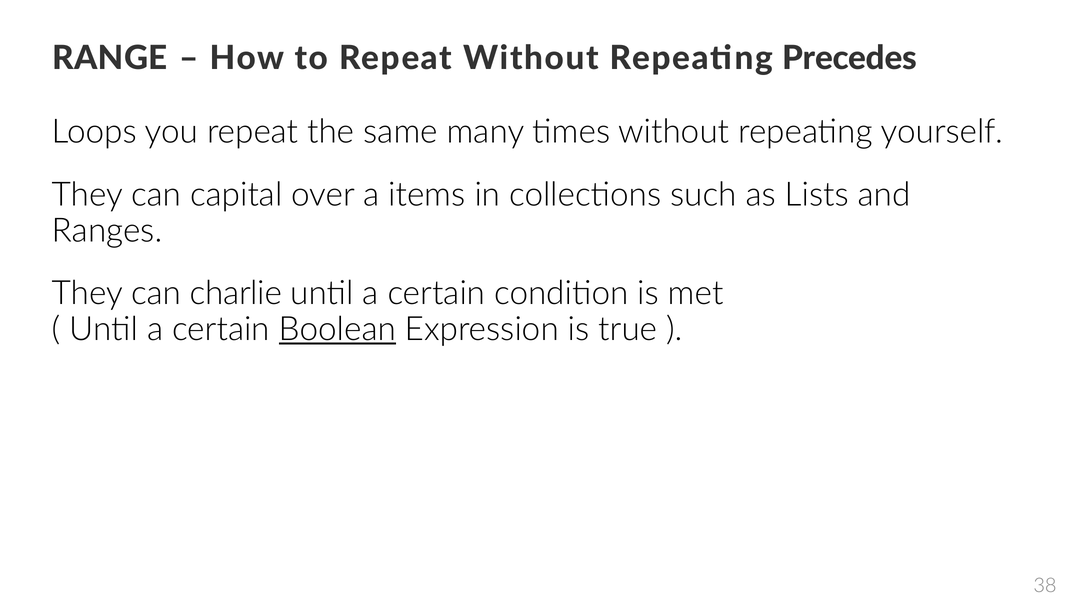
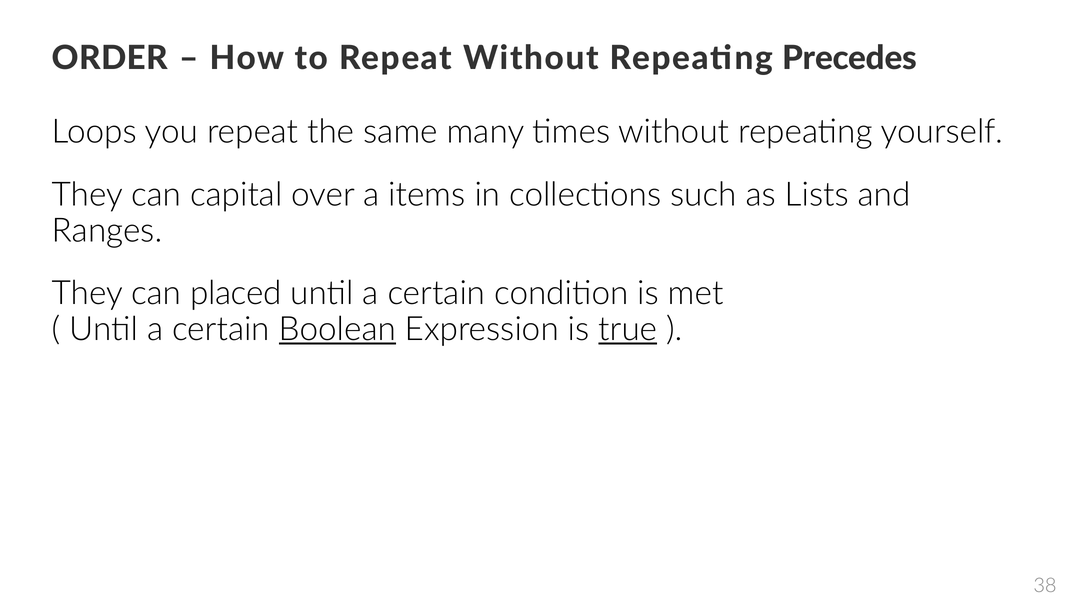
RANGE: RANGE -> ORDER (110, 58)
charlie: charlie -> placed (236, 293)
true underline: none -> present (628, 329)
